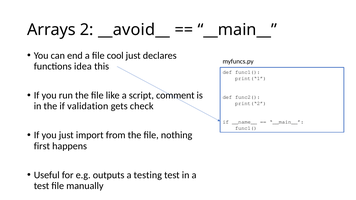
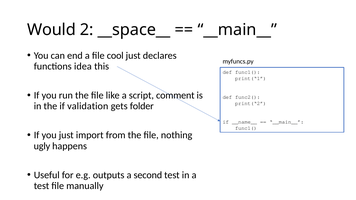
Arrays: Arrays -> Would (51, 30)
__avoid__: __avoid__ -> __space__ (134, 30)
check: check -> folder (142, 106)
first: first -> ugly (42, 146)
testing: testing -> second (148, 175)
